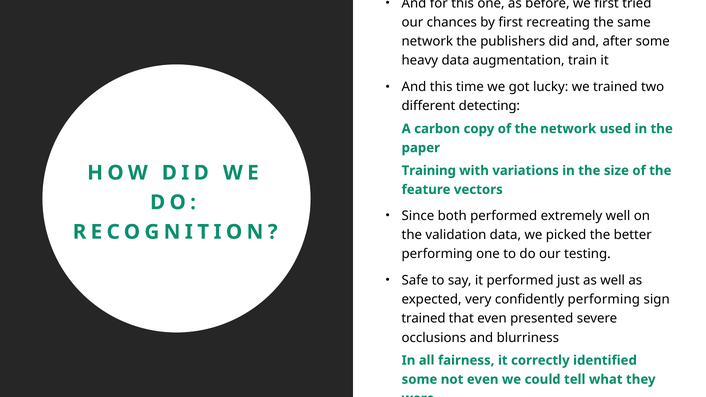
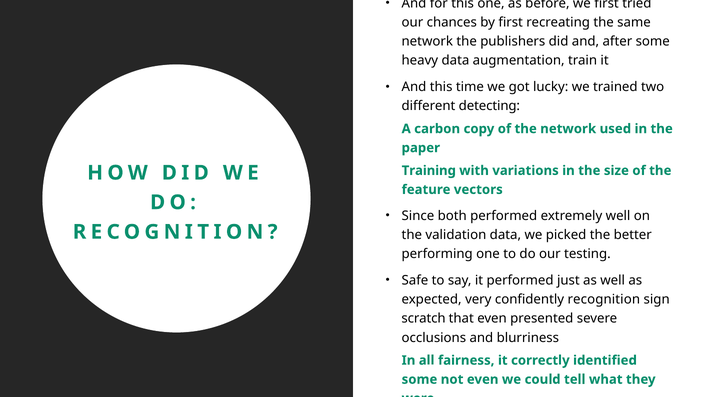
confidently performing: performing -> recognition (604, 300)
trained: trained -> scratch (424, 319)
